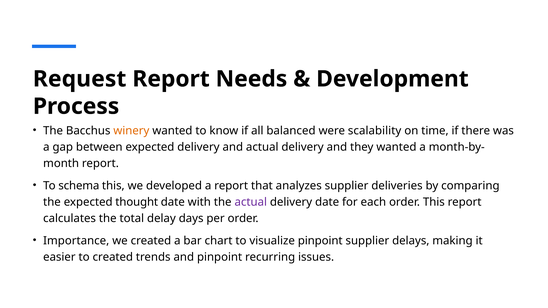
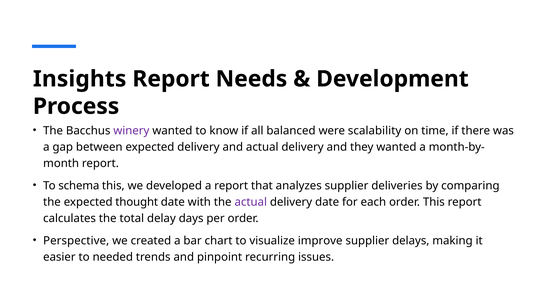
Request: Request -> Insights (80, 79)
winery colour: orange -> purple (131, 131)
Importance: Importance -> Perspective (76, 241)
visualize pinpoint: pinpoint -> improve (320, 241)
to created: created -> needed (113, 257)
